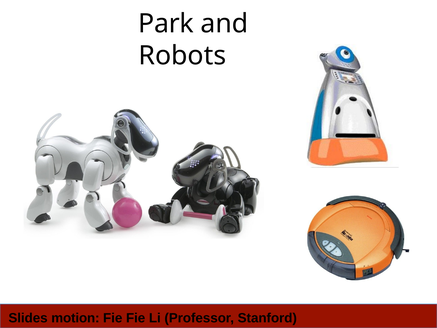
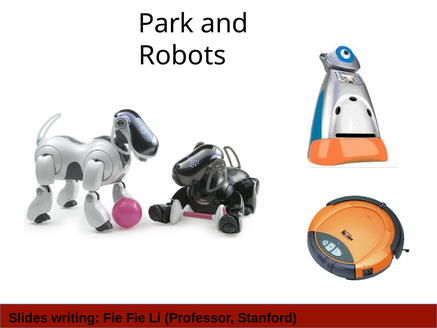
motion: motion -> writing (75, 318)
